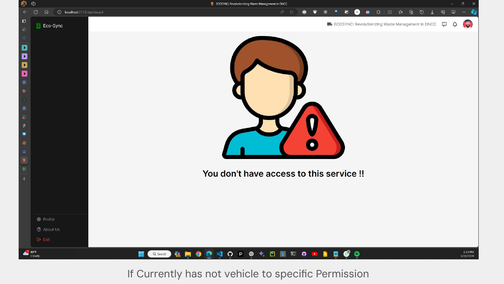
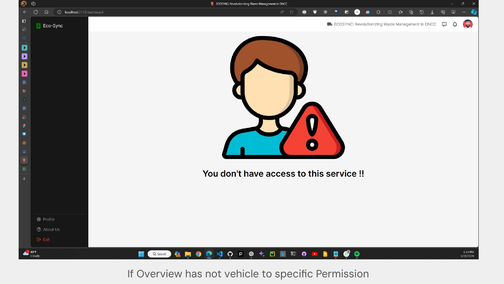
Currently: Currently -> Overview (159, 273)
